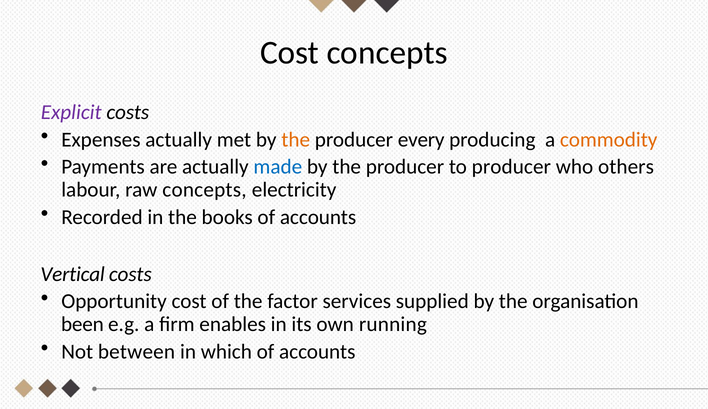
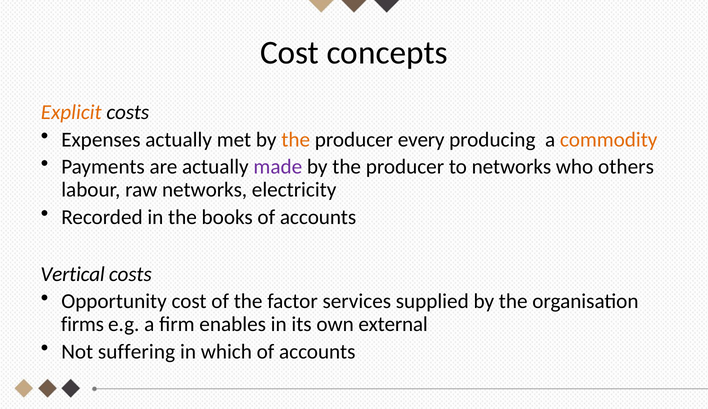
Explicit colour: purple -> orange (71, 112)
made colour: blue -> purple (278, 167)
to producer: producer -> networks (511, 167)
raw concepts: concepts -> networks (205, 190)
been: been -> firms (82, 324)
running: running -> external (393, 324)
between: between -> suffering (137, 351)
